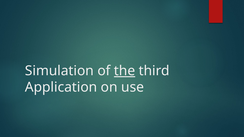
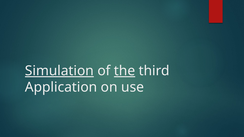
Simulation underline: none -> present (59, 71)
